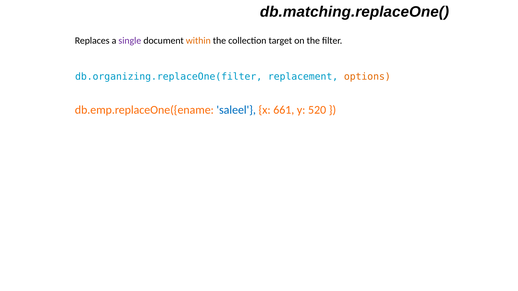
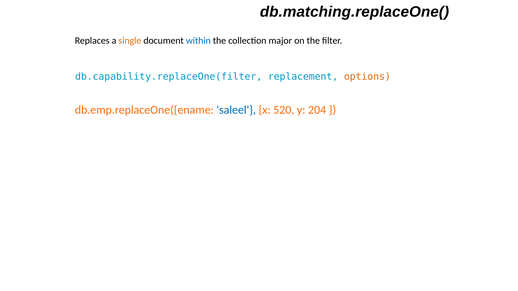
single colour: purple -> orange (130, 41)
within colour: orange -> blue (198, 41)
target: target -> major (280, 41)
db.organizing.replaceOne(filter: db.organizing.replaceOne(filter -> db.capability.replaceOne(filter (169, 77)
661: 661 -> 520 (284, 110)
520: 520 -> 204 (317, 110)
